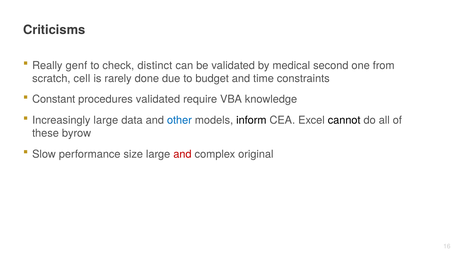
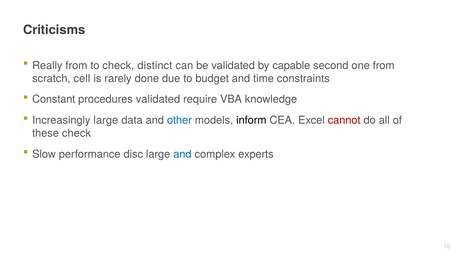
Really genf: genf -> from (76, 66)
medical: medical -> capable (291, 66)
cannot colour: black -> red (344, 120)
these byrow: byrow -> check (77, 134)
size: size -> disc (133, 154)
and colour: red -> blue (182, 154)
original: original -> experts (256, 154)
